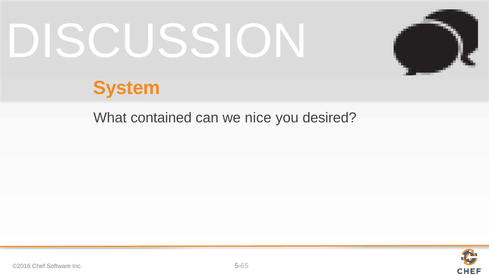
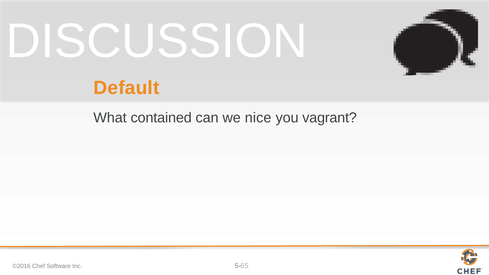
System: System -> Default (127, 88)
desired: desired -> vagrant (330, 118)
